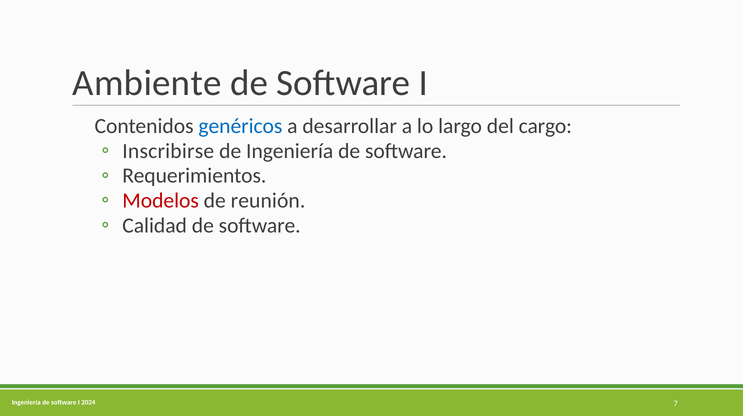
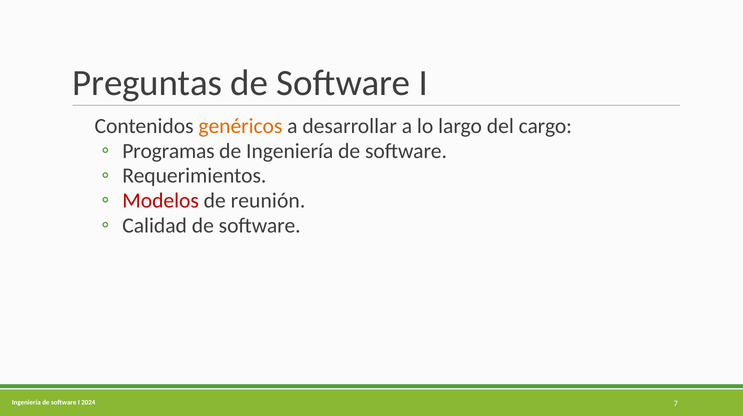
Ambiente: Ambiente -> Preguntas (147, 83)
genéricos colour: blue -> orange (240, 126)
Inscribirse: Inscribirse -> Programas (168, 151)
